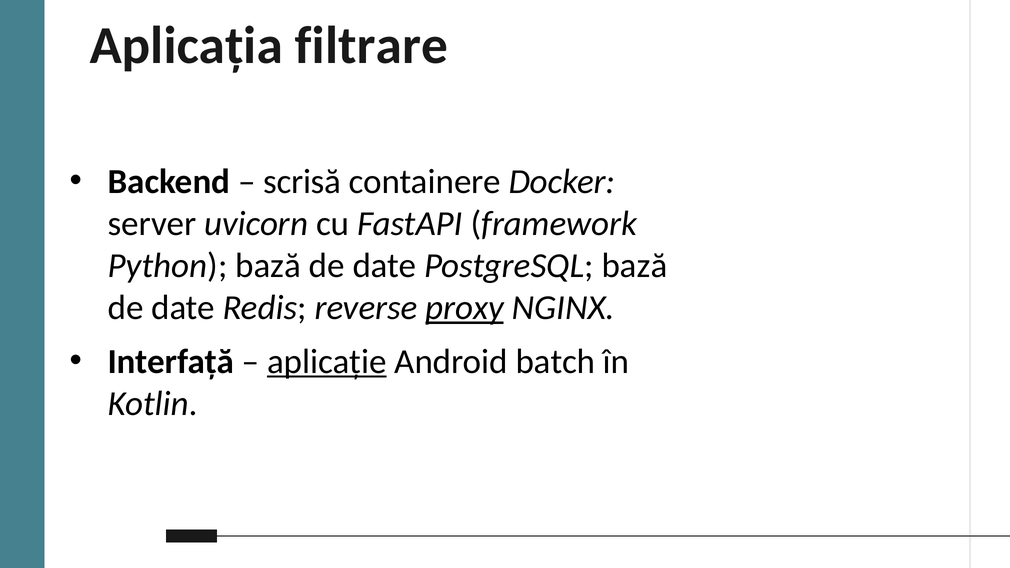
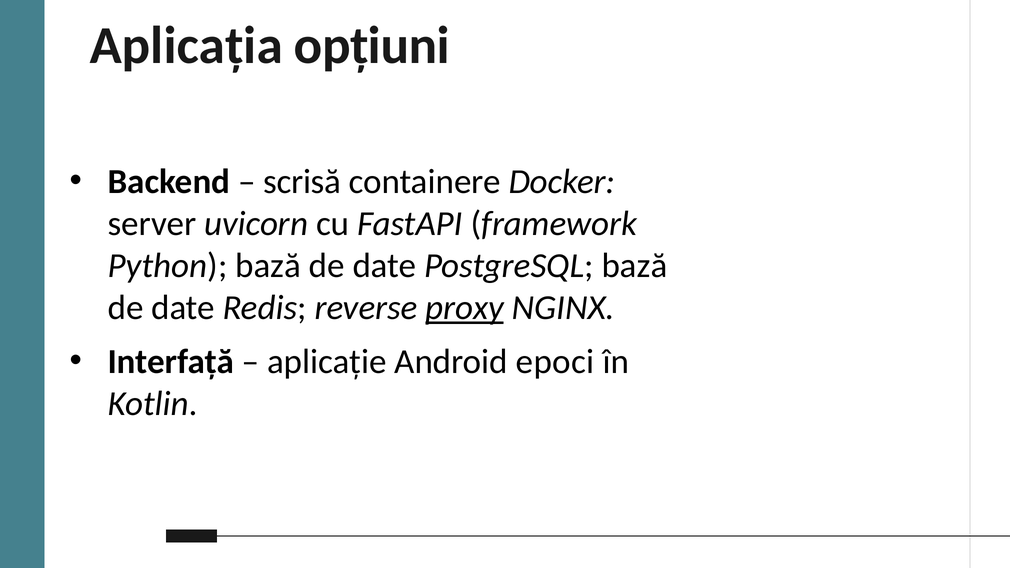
filtrare: filtrare -> opțiuni (372, 46)
aplicație underline: present -> none (327, 362)
batch: batch -> epoci (555, 362)
